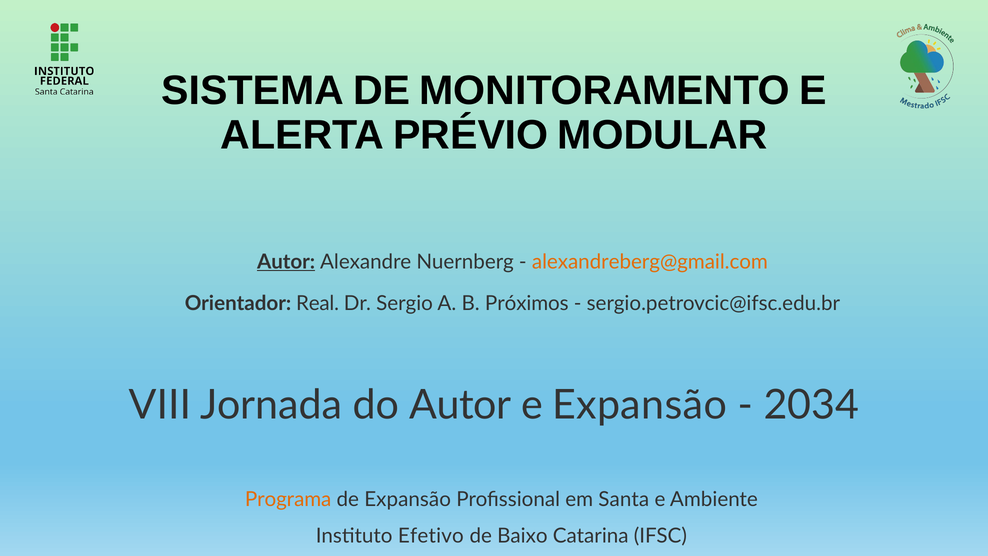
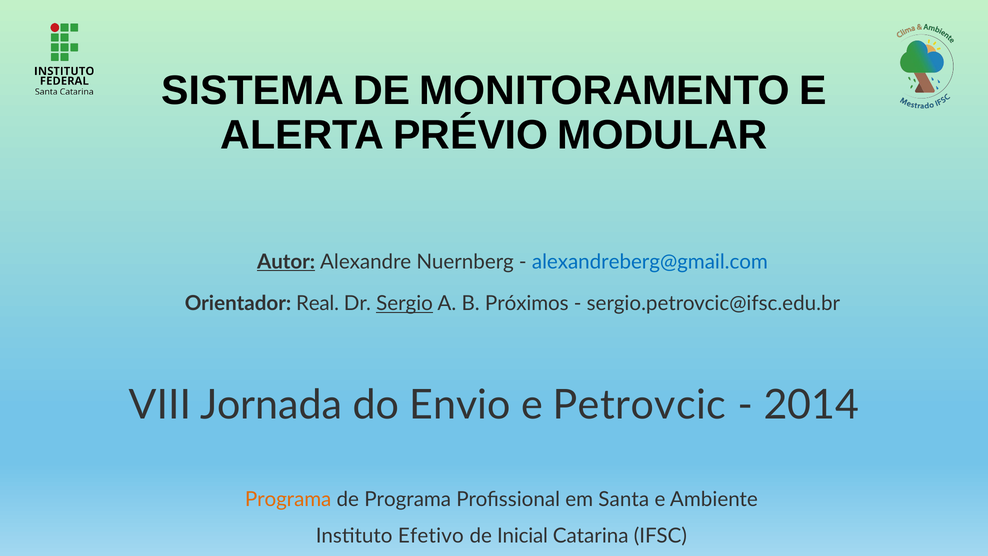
alexandreberg@gmail.com colour: orange -> blue (650, 262)
Sergio underline: none -> present (405, 303)
do Autor: Autor -> Envio (460, 405)
e Expansão: Expansão -> Petrovcic (639, 405)
2034: 2034 -> 2014 (811, 405)
de Expansão: Expansão -> Programa (408, 499)
Baixo: Baixo -> Inicial (522, 536)
